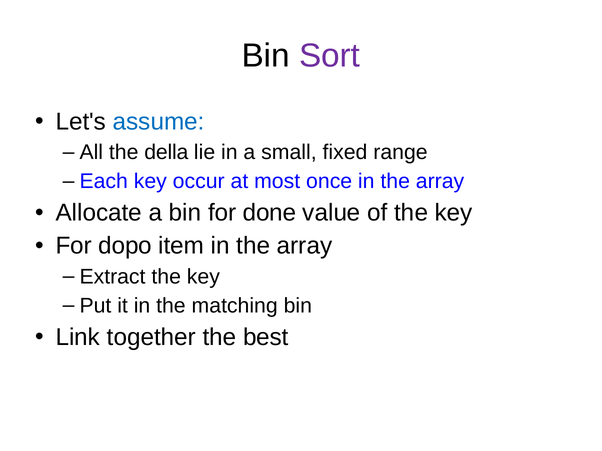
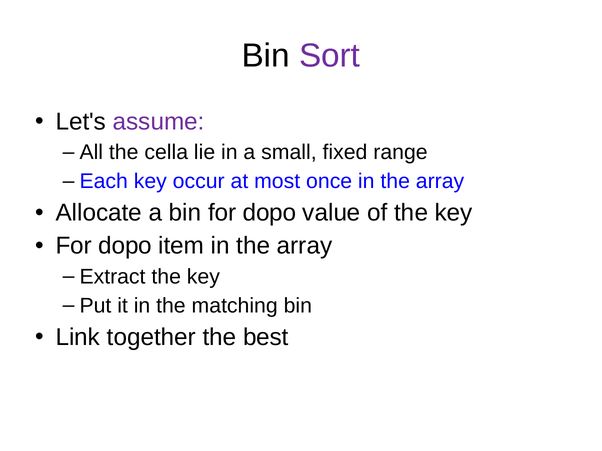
assume colour: blue -> purple (159, 122)
della: della -> cella (166, 153)
bin for done: done -> dopo (270, 213)
